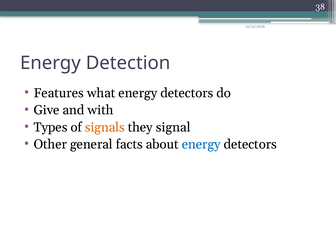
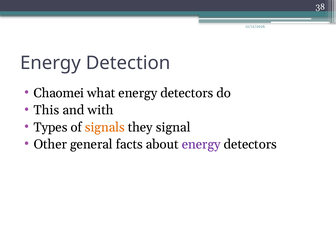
Features: Features -> Chaomei (59, 93)
Give: Give -> This (46, 110)
energy colour: blue -> purple (201, 144)
